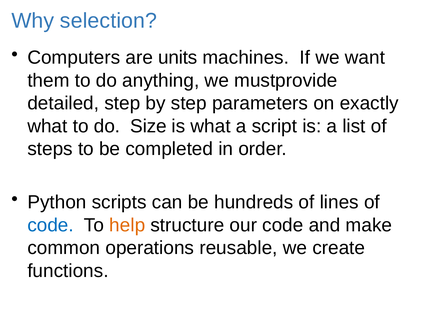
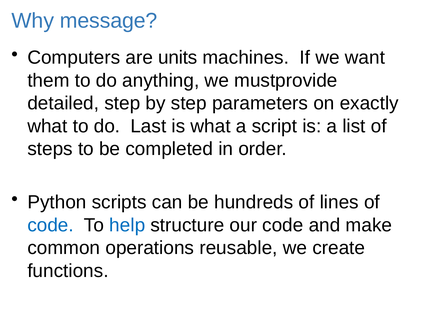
selection: selection -> message (109, 21)
Size: Size -> Last (148, 126)
help colour: orange -> blue (127, 225)
